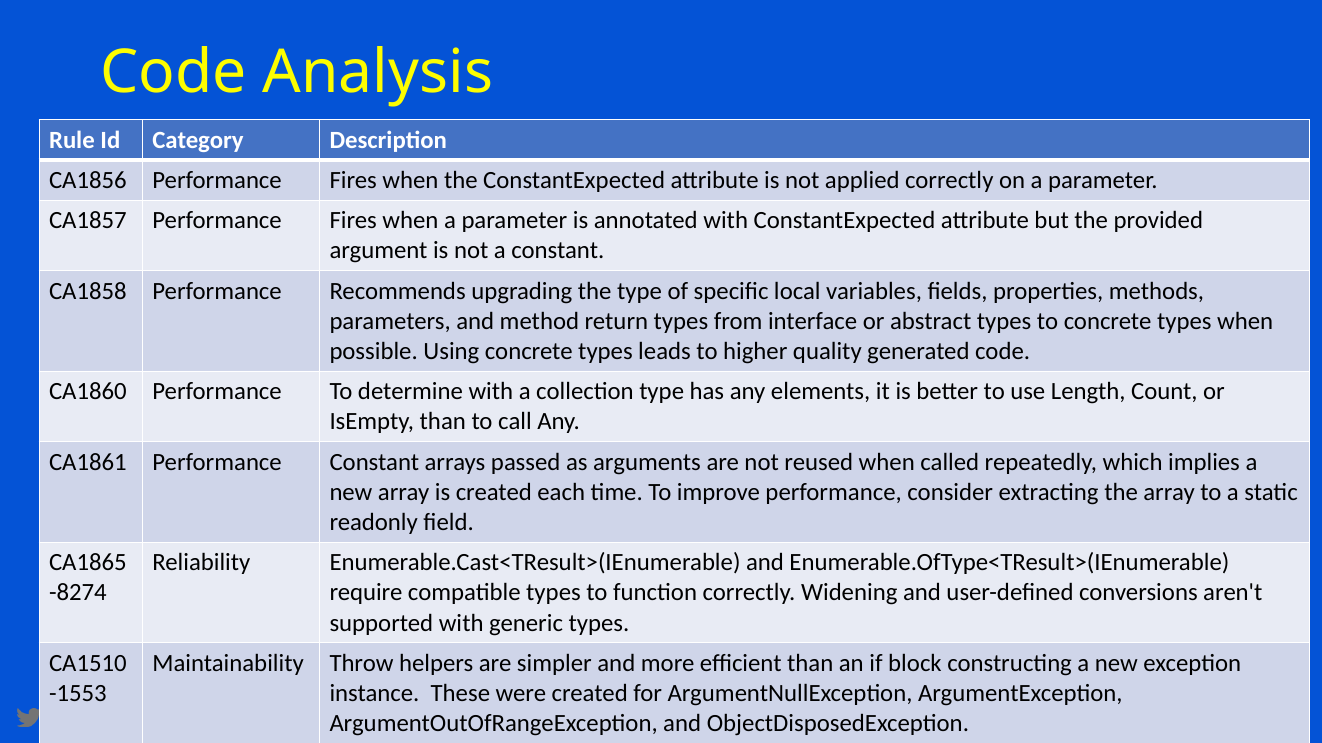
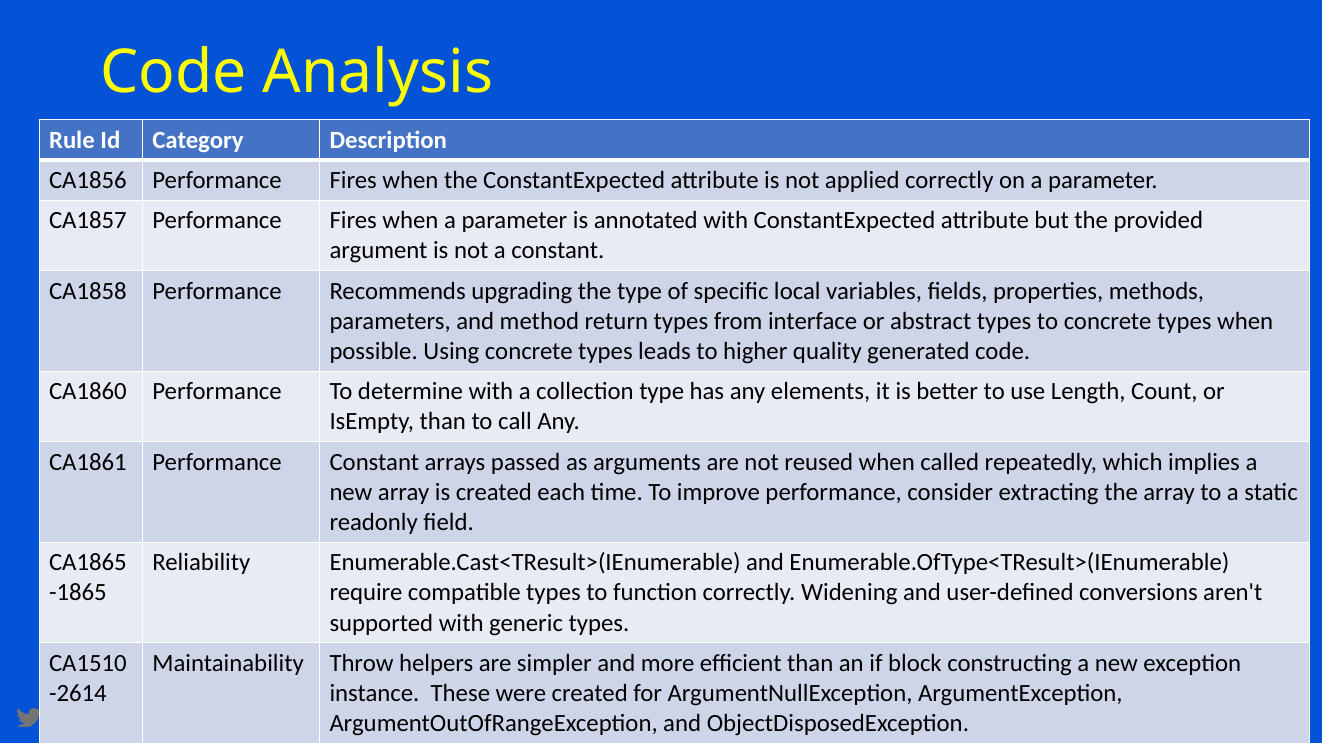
-8274: -8274 -> -1865 (78, 593)
-1553: -1553 -> -2614 (78, 694)
